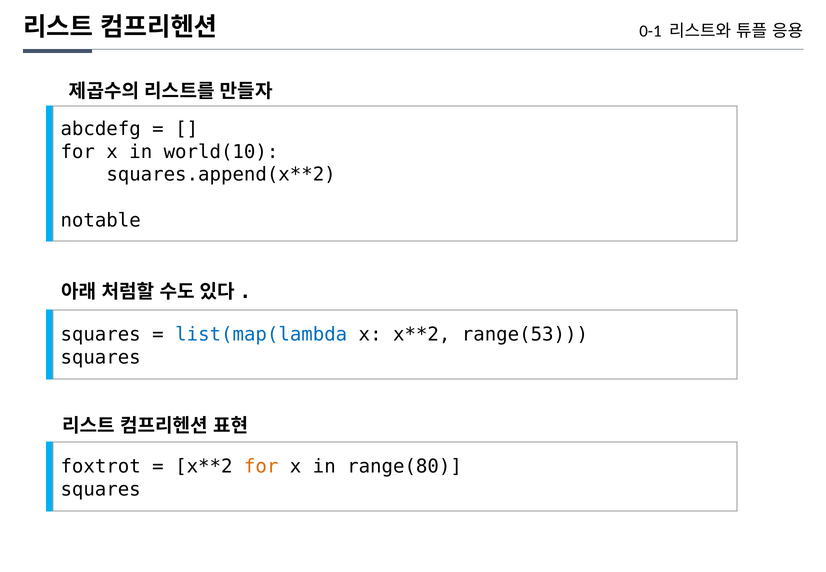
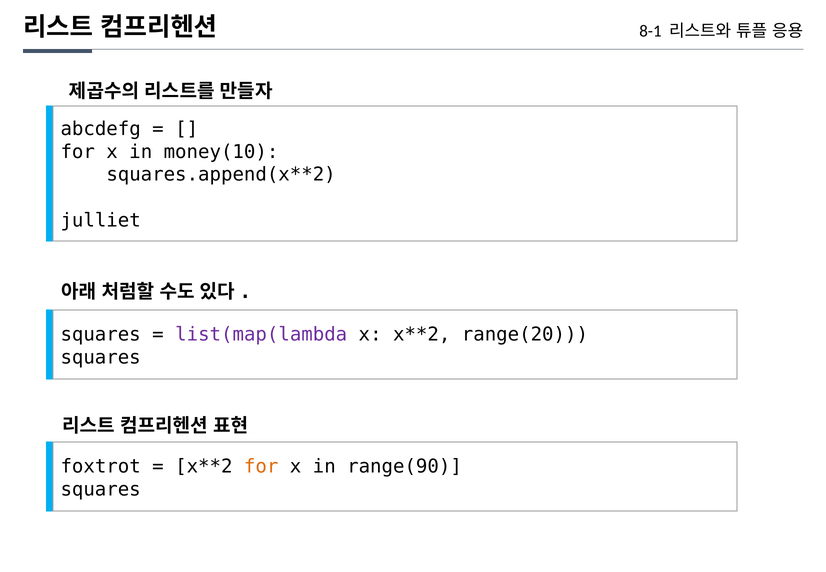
0-1: 0-1 -> 8-1 (650, 31)
world(10: world(10 -> money(10 (221, 152)
notable: notable -> julliet (101, 220)
list(map(lambda colour: blue -> purple (261, 334)
range(53: range(53 -> range(20 (525, 334)
range(80: range(80 -> range(90 (405, 466)
